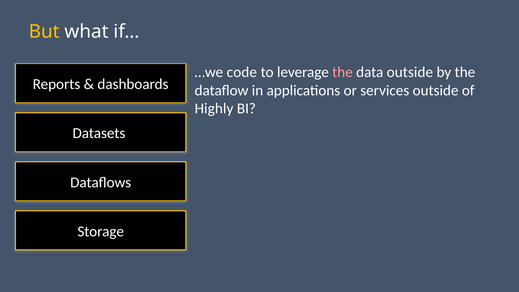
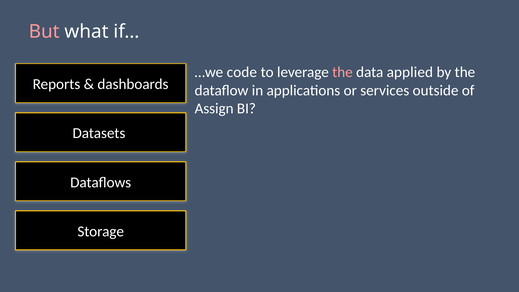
But colour: yellow -> pink (44, 31)
data outside: outside -> applied (410, 72)
Highly: Highly -> Assign (214, 108)
